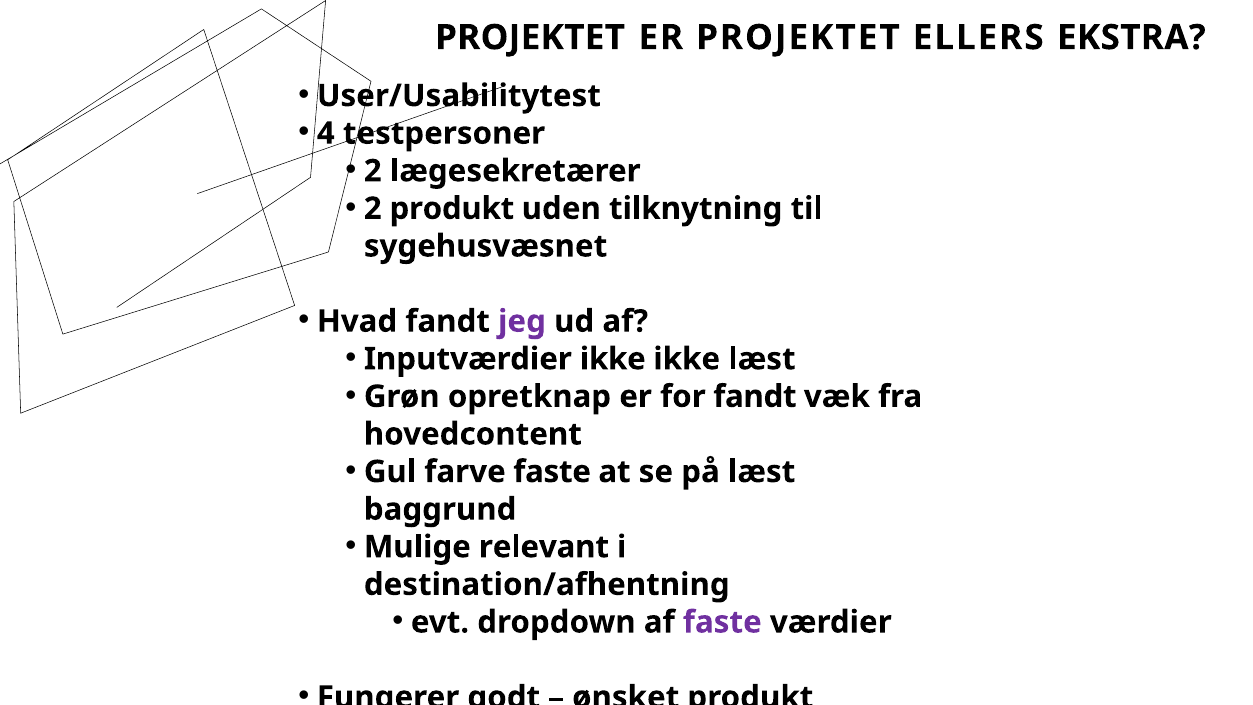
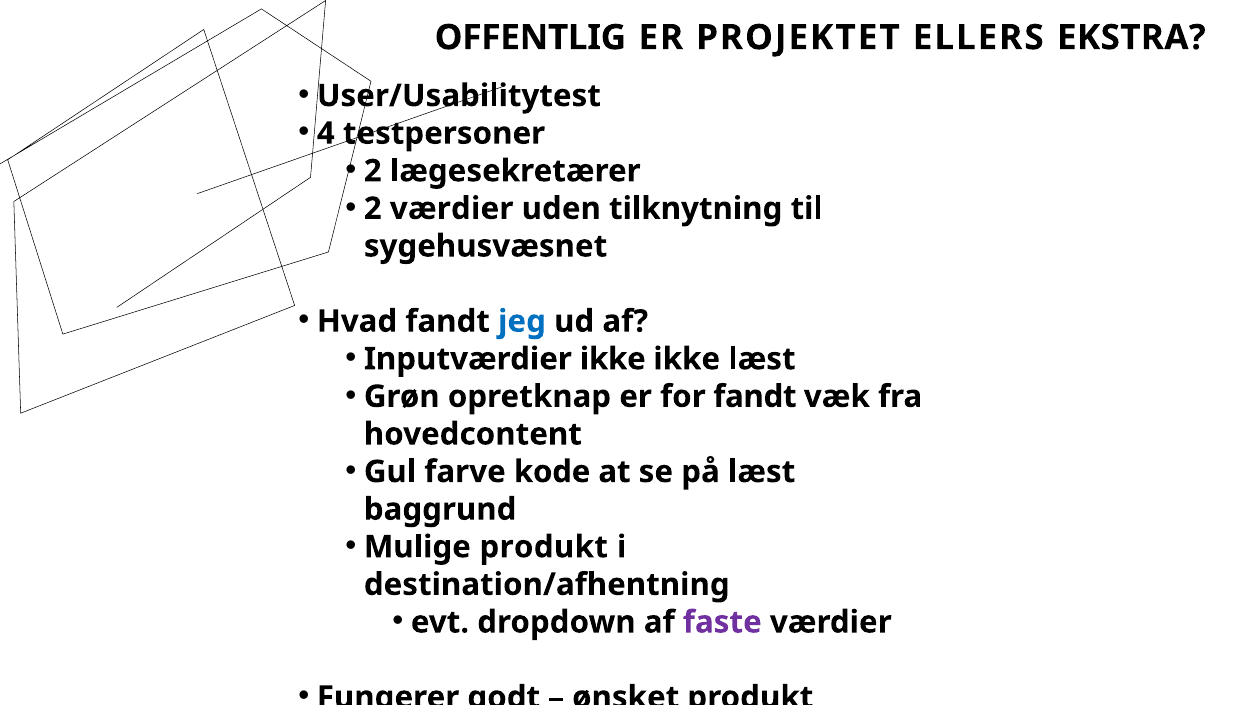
PROJEKTET: PROJEKTET -> OFFENTLIG (530, 38)
2 produkt: produkt -> værdier (452, 209)
jeg colour: purple -> blue (522, 321)
farve faste: faste -> kode (552, 472)
Mulige relevant: relevant -> produkt (544, 547)
